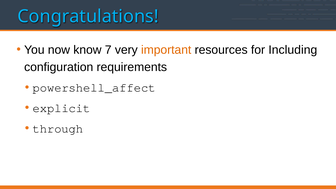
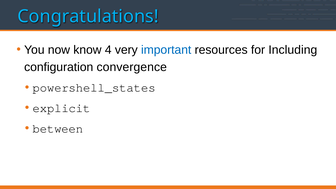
7: 7 -> 4 (108, 50)
important colour: orange -> blue (166, 50)
requirements: requirements -> convergence (132, 67)
powershell_affect: powershell_affect -> powershell_states (94, 88)
through: through -> between (58, 129)
